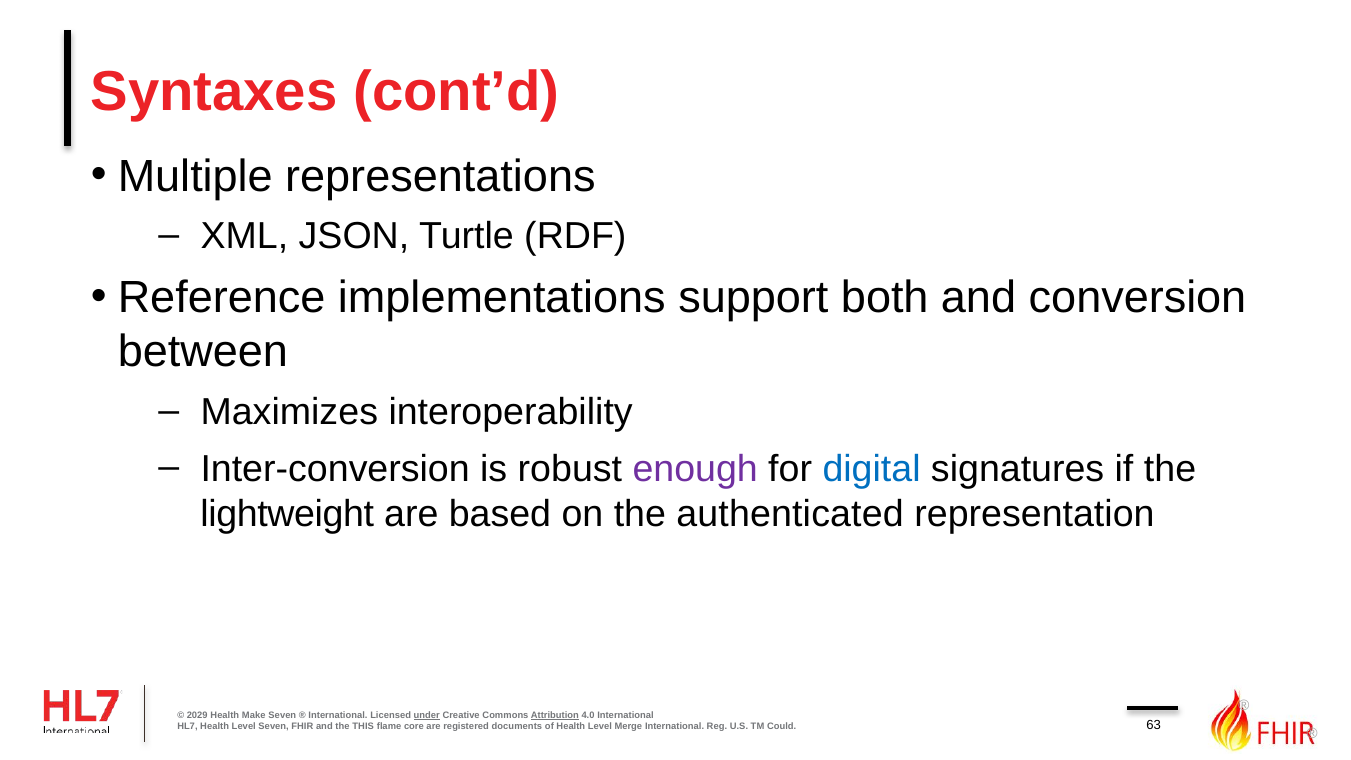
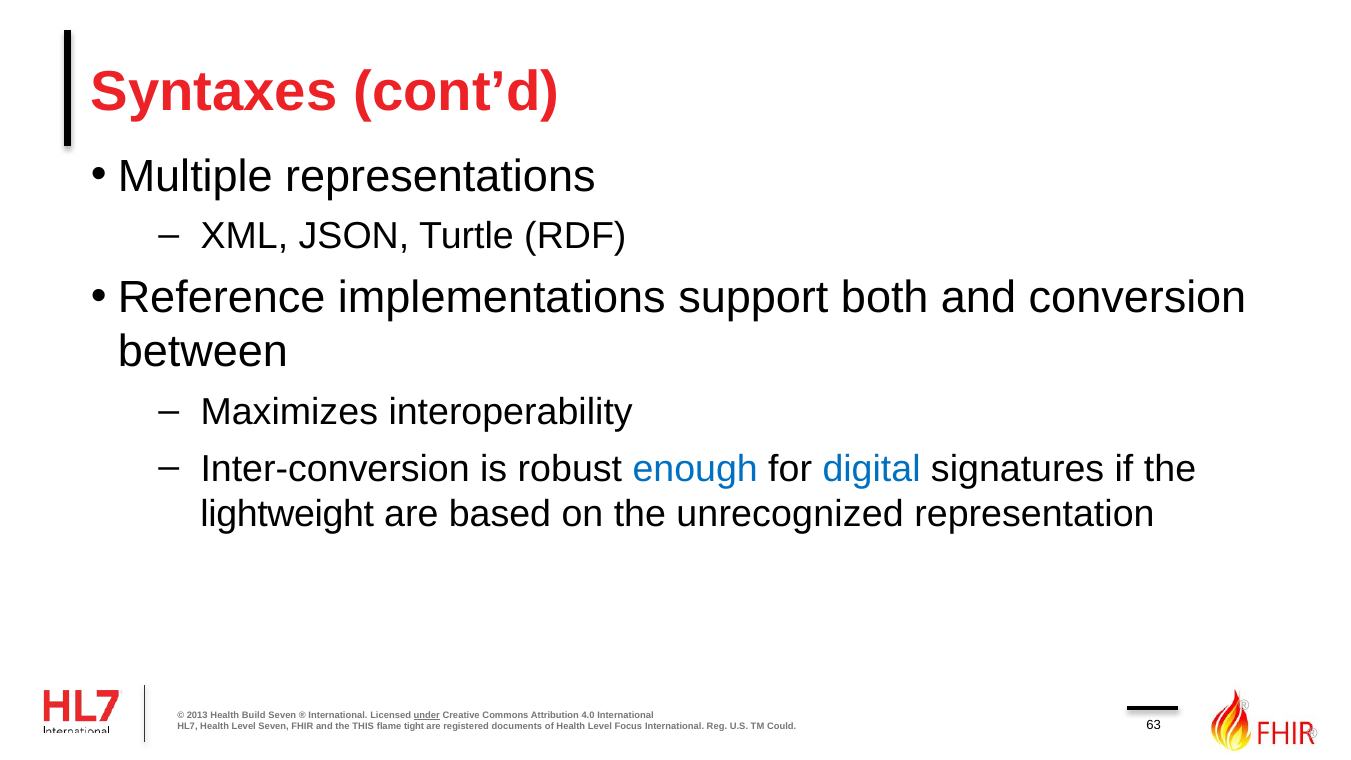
enough colour: purple -> blue (695, 469)
authenticated: authenticated -> unrecognized (790, 514)
2029: 2029 -> 2013 (197, 715)
Make: Make -> Build (254, 715)
Attribution underline: present -> none (555, 715)
core: core -> tight (414, 727)
Merge: Merge -> Focus (628, 727)
